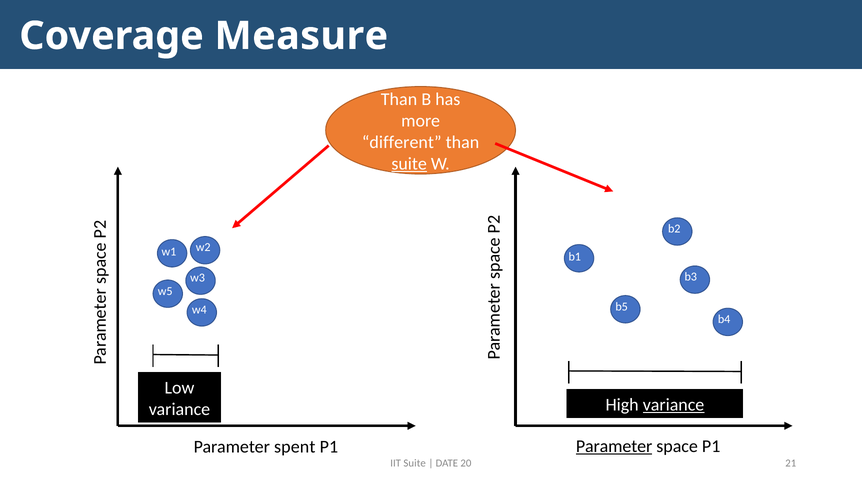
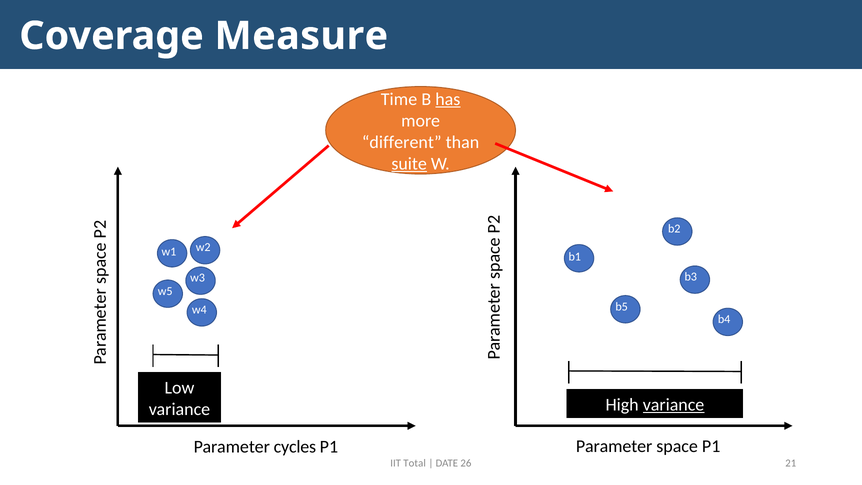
Than: Than -> Time (399, 99)
has underline: none -> present (448, 99)
Parameter underline: present -> none (614, 446)
spent: spent -> cycles (295, 447)
IIT Suite: Suite -> Total (415, 463)
20: 20 -> 26 (466, 463)
